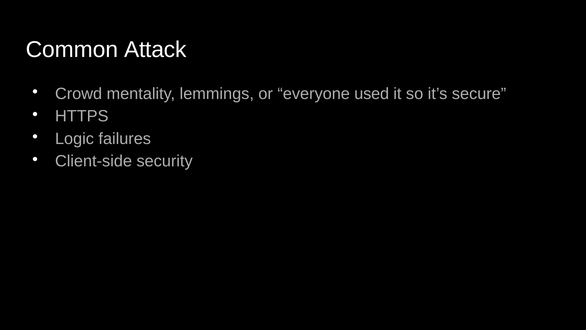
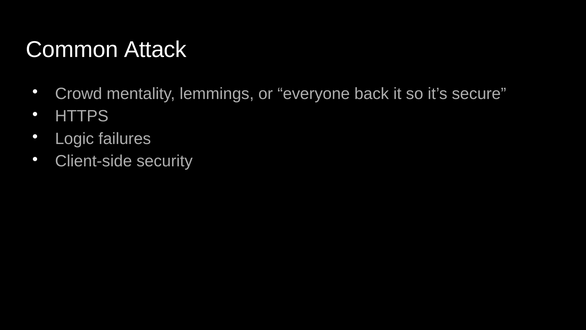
used: used -> back (372, 94)
